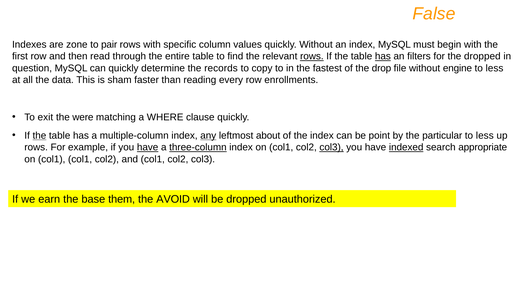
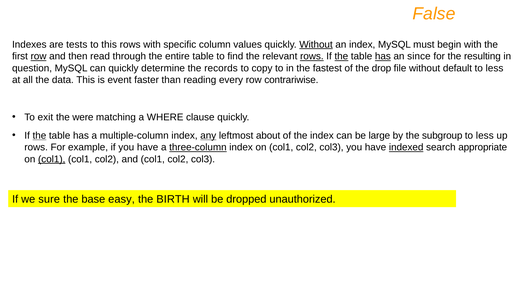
zone: zone -> tests (77, 45)
to pair: pair -> this (109, 45)
Without underline: none -> present (316, 45)
row underline: none -> present (39, 56)
the underline: none -> present (341, 56)
filters: filters -> since (419, 56)
the dropped: dropped -> resulting (482, 56)
engine: engine -> default (457, 68)
sham: sham -> event (120, 80)
enrollments: enrollments -> contrariwise (291, 80)
point: point -> large (379, 136)
particular: particular -> subgroup (442, 136)
have underline: present -> none (148, 148)
col3 underline: present -> none (332, 148)
col1 underline: none -> present (52, 159)
earn: earn -> sure (49, 200)
them: them -> easy (122, 200)
AVOID: AVOID -> BIRTH (173, 200)
